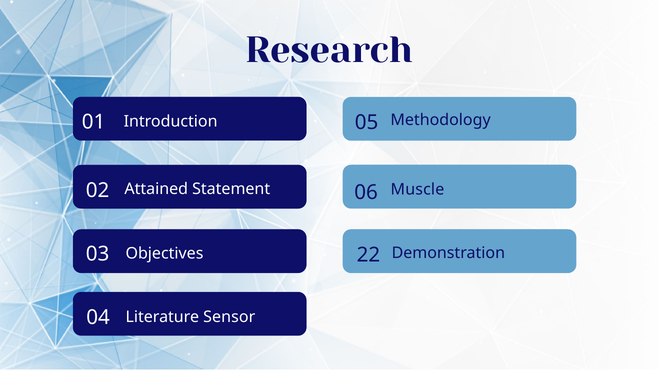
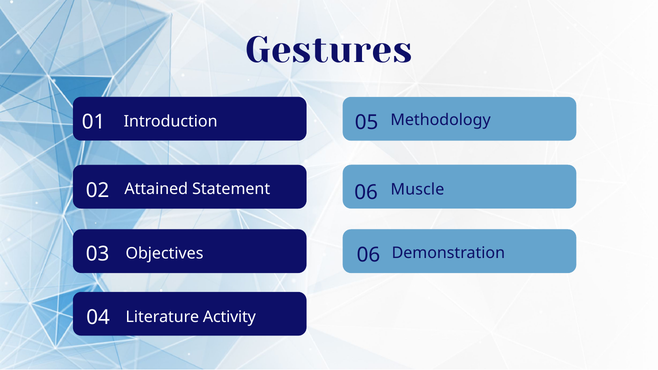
Research: Research -> Gestures (329, 50)
Objectives 22: 22 -> 06 (368, 255)
Sensor: Sensor -> Activity (229, 317)
